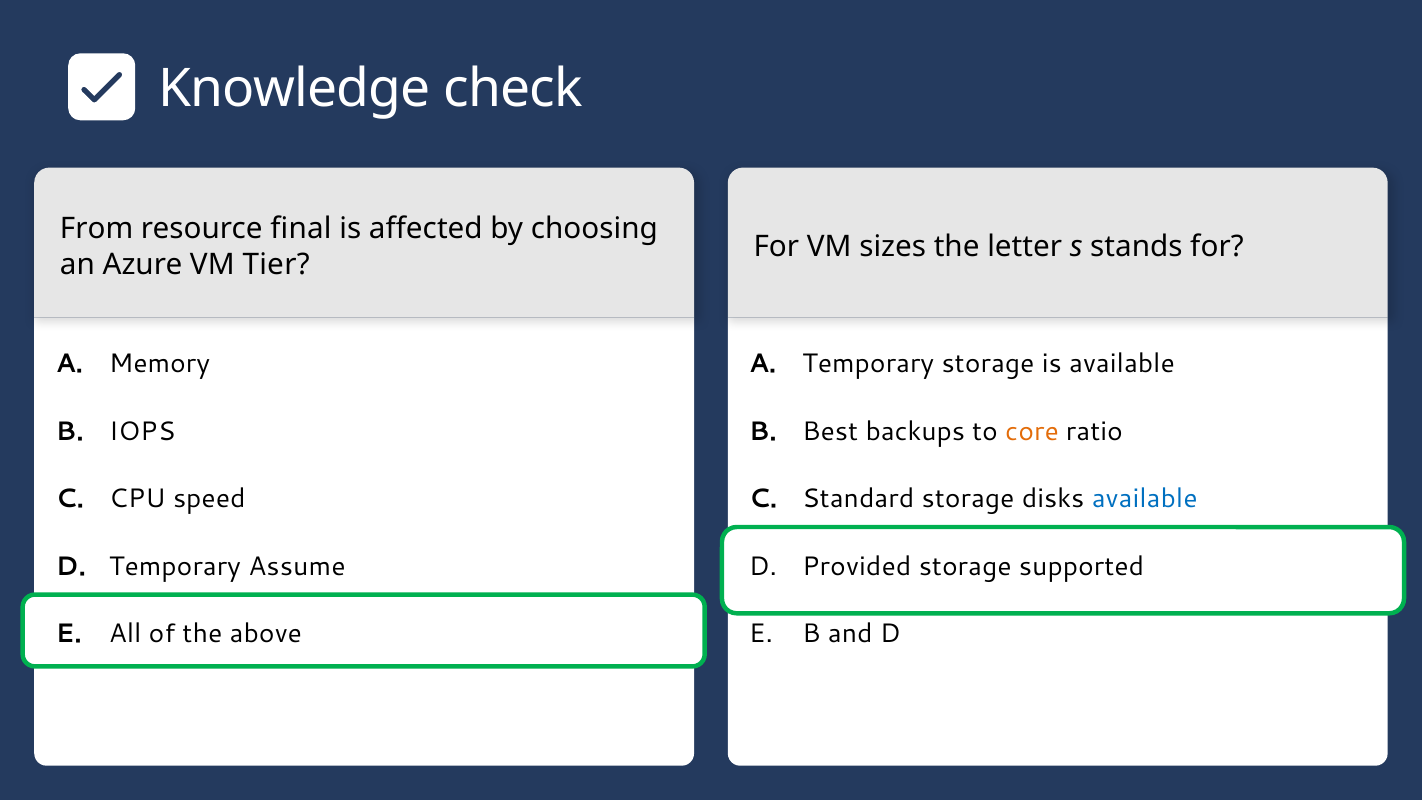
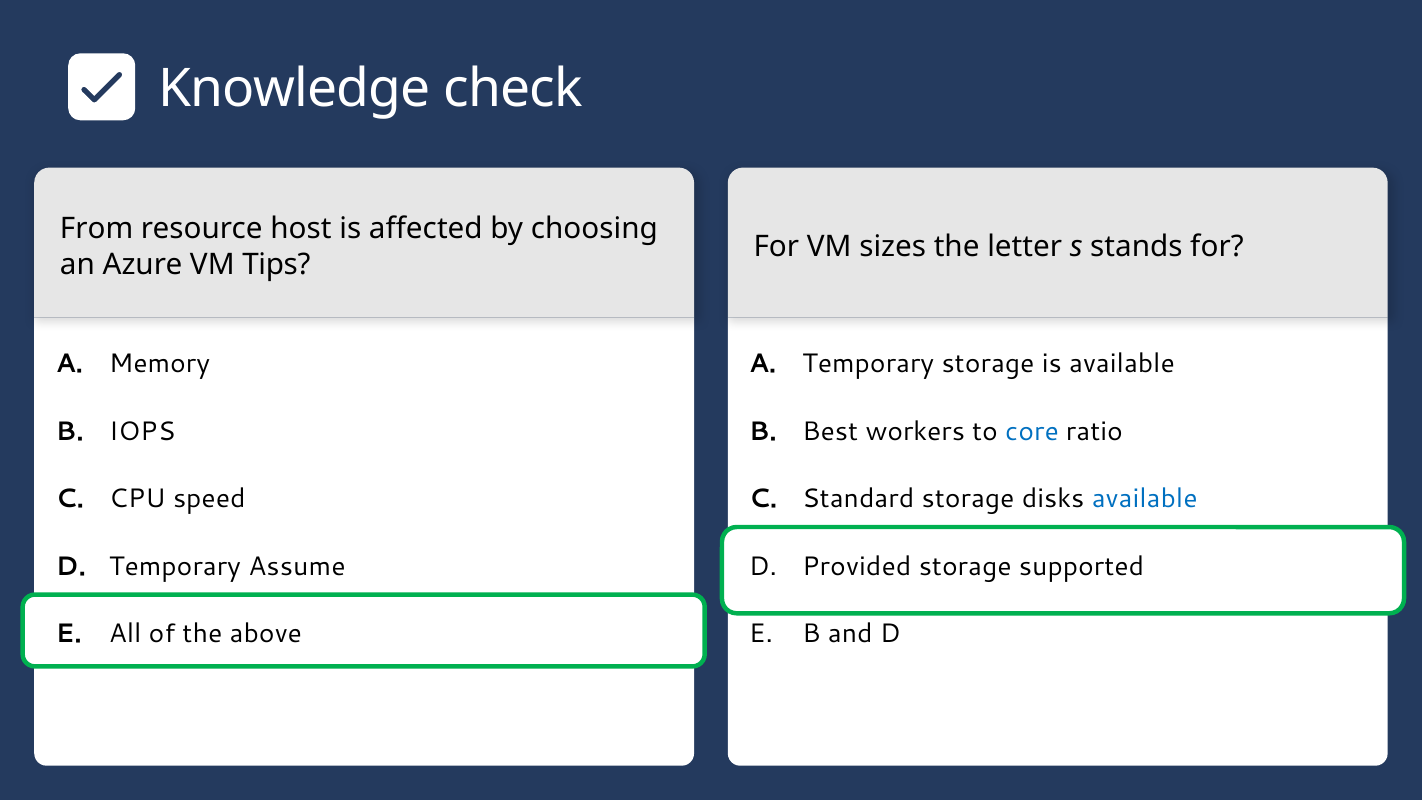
final: final -> host (301, 229)
Tier: Tier -> Tips (276, 264)
backups: backups -> workers (915, 431)
core colour: orange -> blue (1032, 431)
